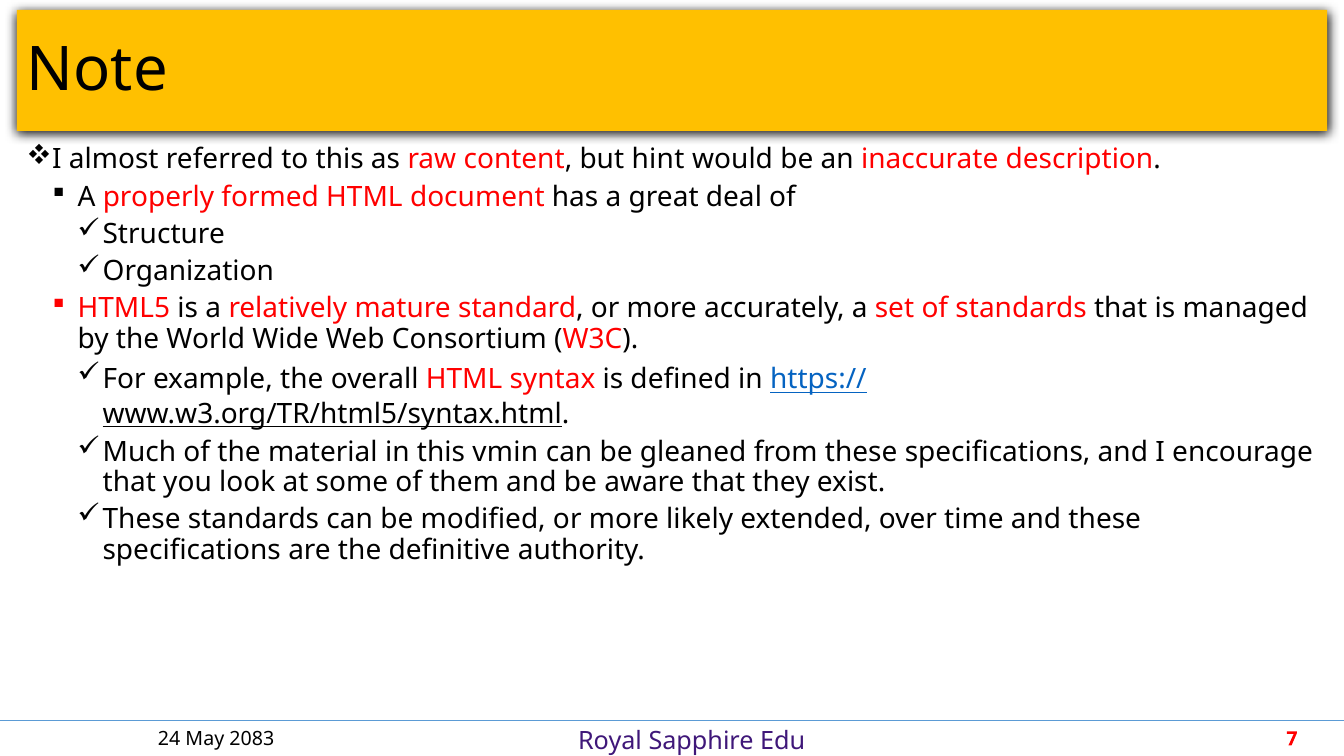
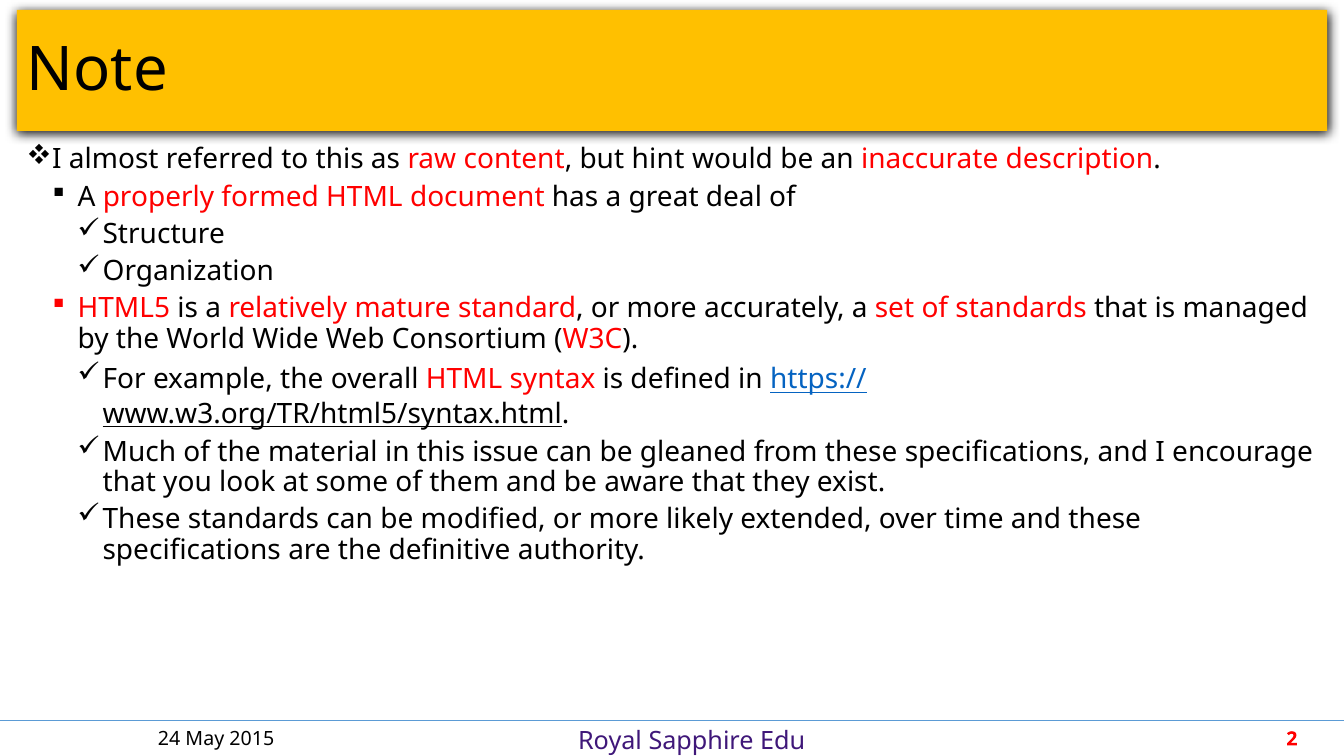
vmin: vmin -> issue (505, 452)
2083: 2083 -> 2015 (252, 739)
7: 7 -> 2 (1292, 739)
